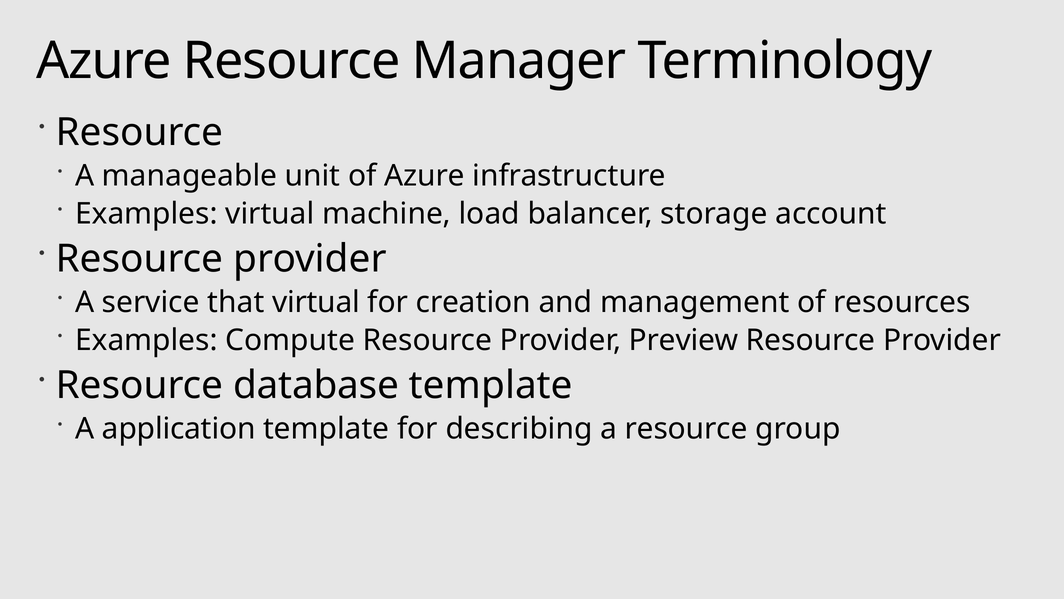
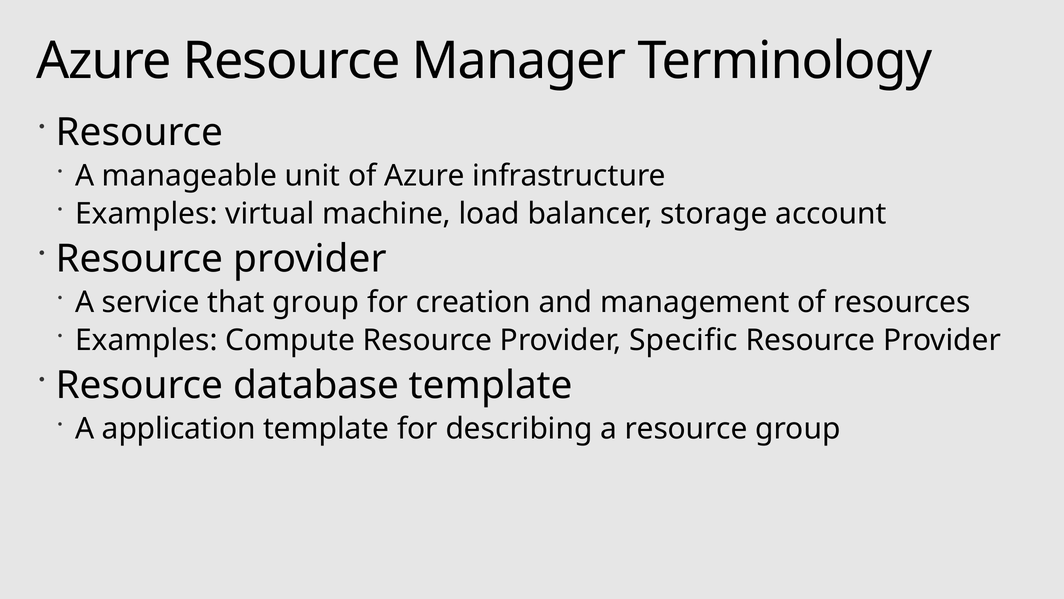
that virtual: virtual -> group (316, 302)
Preview: Preview -> Specific (683, 340)
